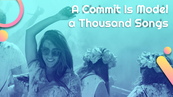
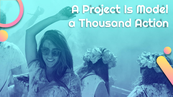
Commit: Commit -> Project (101, 9)
Songs: Songs -> Action (152, 23)
